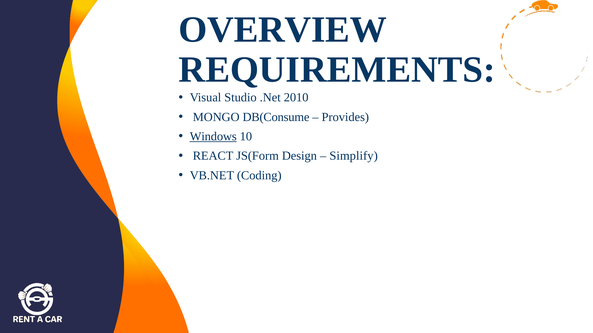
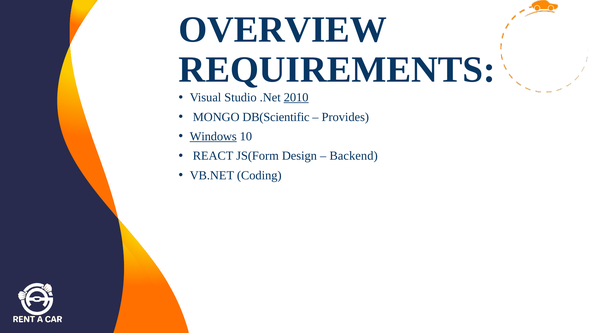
2010 underline: none -> present (296, 98)
DB(Consume: DB(Consume -> DB(Scientific (276, 117)
Simplify: Simplify -> Backend (354, 156)
